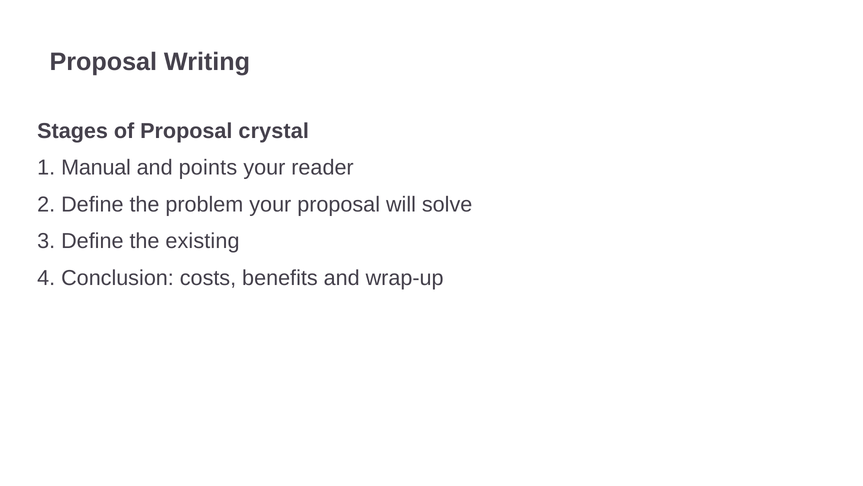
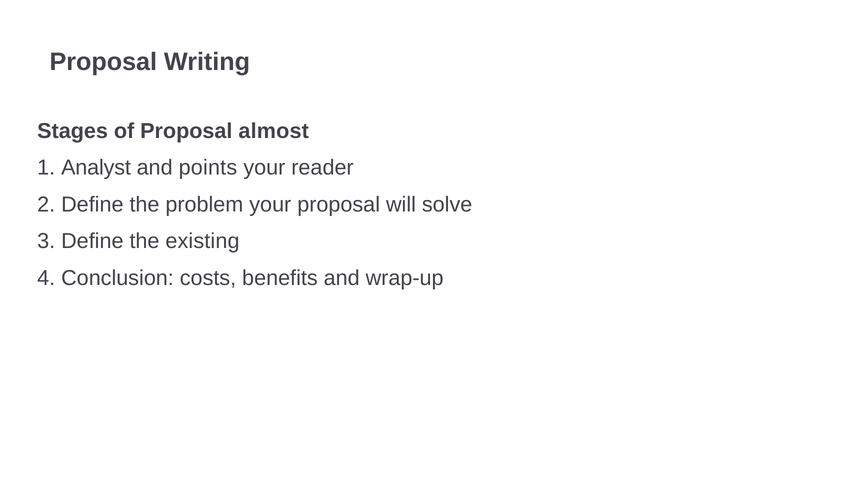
crystal: crystal -> almost (274, 131)
Manual: Manual -> Analyst (96, 168)
